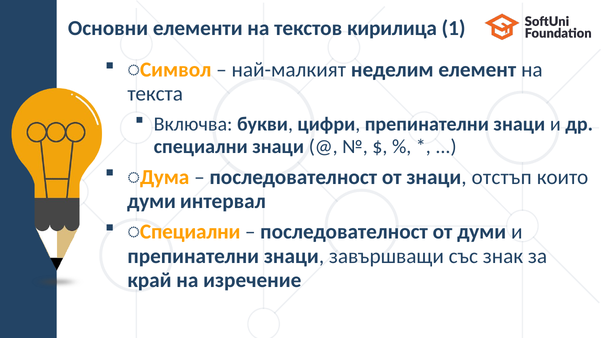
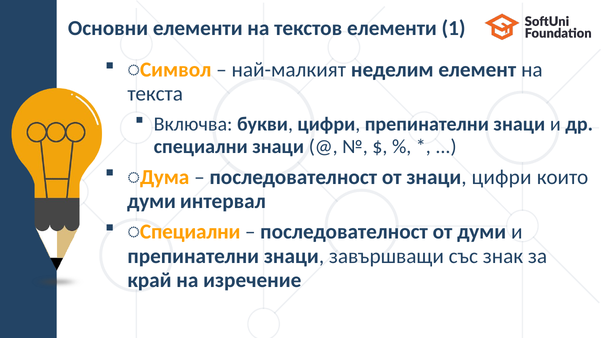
текстов кирилица: кирилица -> елементи (392, 28)
знаци отстъп: отстъп -> цифри (502, 177)
